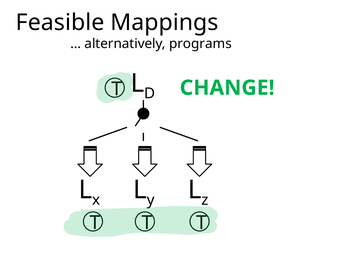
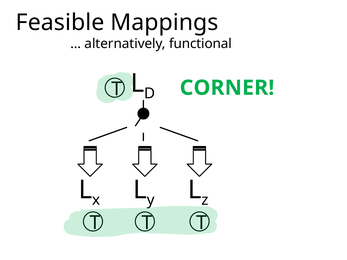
programs: programs -> functional (200, 44)
CHANGE: CHANGE -> CORNER (227, 88)
